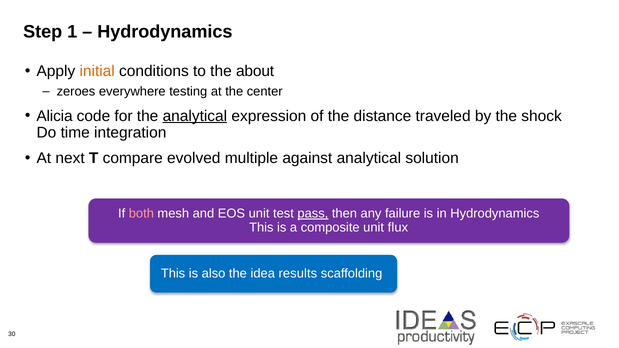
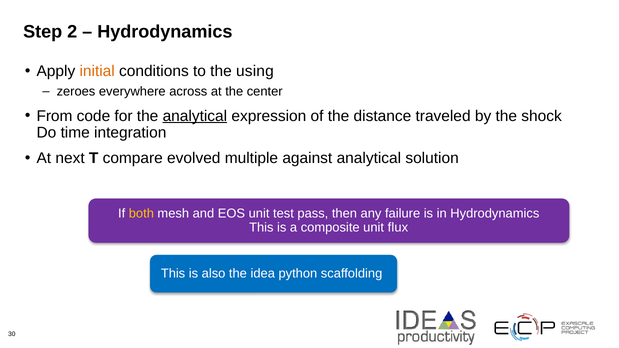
1: 1 -> 2 (72, 32)
about: about -> using (255, 71)
testing: testing -> across (188, 92)
Alicia: Alicia -> From (54, 116)
both colour: pink -> yellow (141, 214)
pass underline: present -> none (313, 214)
results: results -> python (298, 274)
